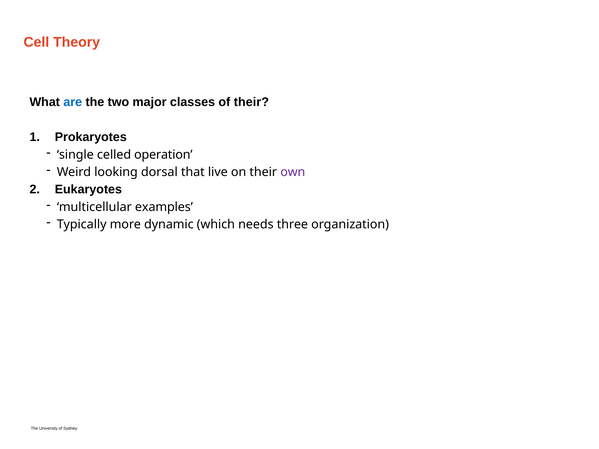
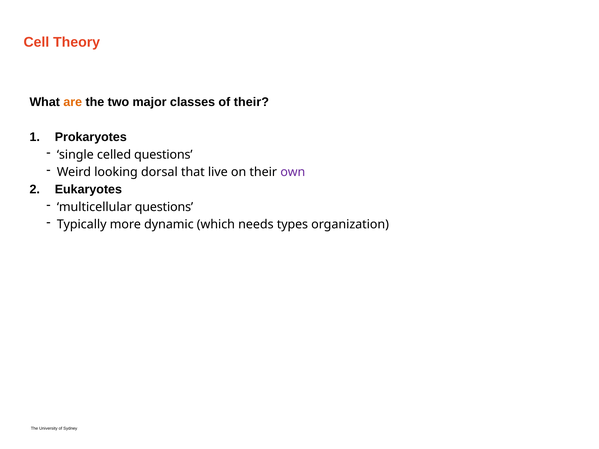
are colour: blue -> orange (73, 102)
celled operation: operation -> questions (163, 155)
multicellular examples: examples -> questions (164, 207)
three: three -> types (292, 225)
